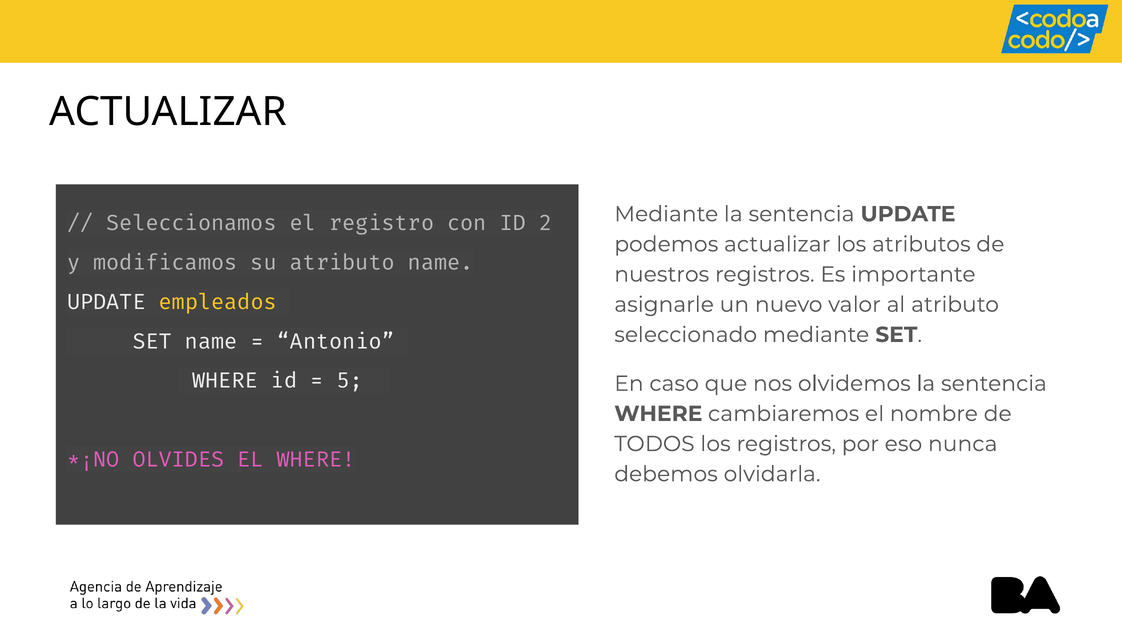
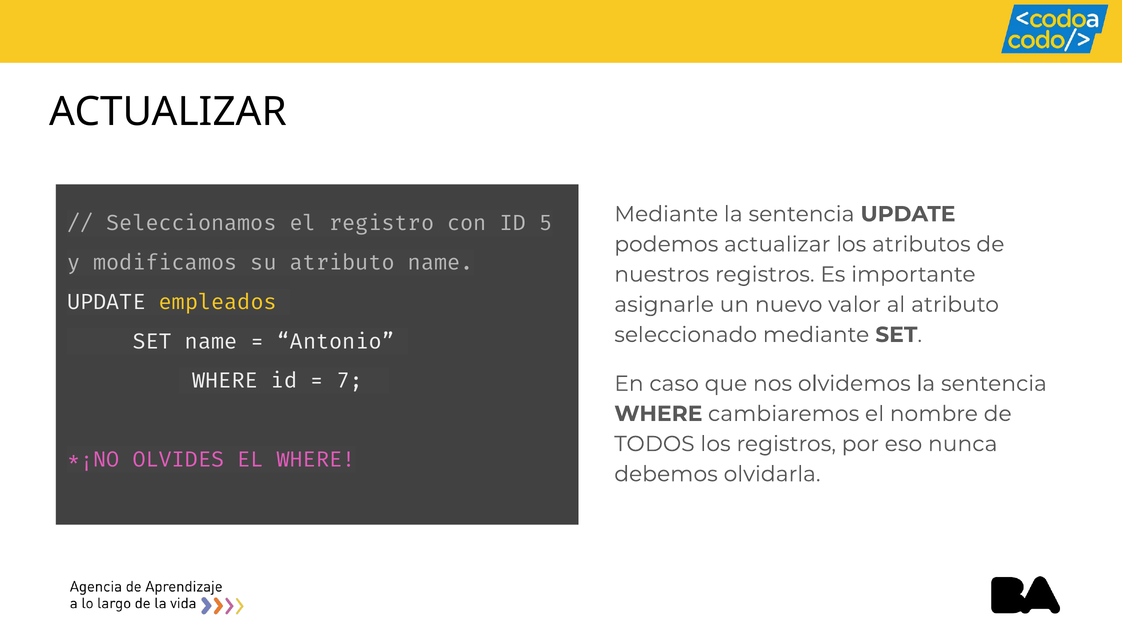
2: 2 -> 5 (546, 223)
5: 5 -> 7 (350, 381)
